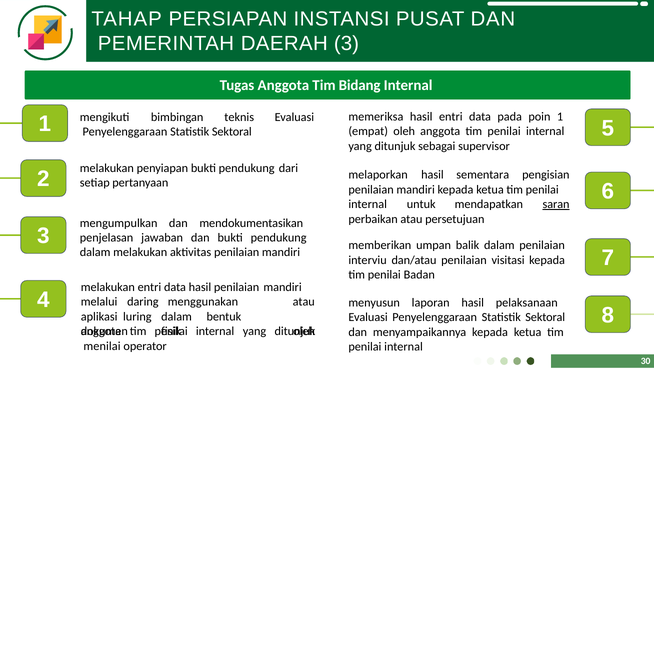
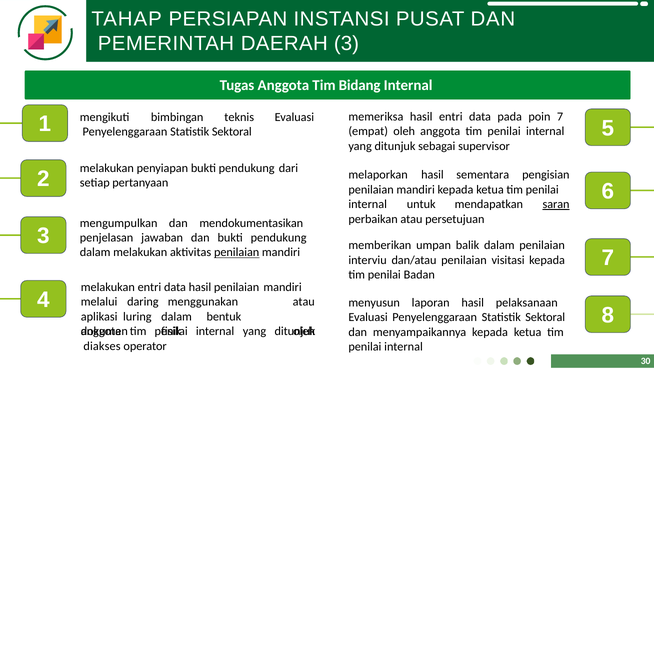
poin 1: 1 -> 7 (560, 117)
penilaian underline: none -> present (237, 252)
menilai: menilai -> diakses (102, 346)
